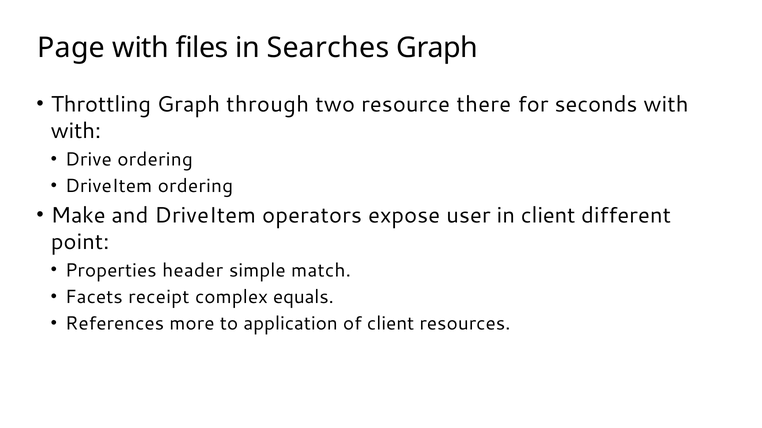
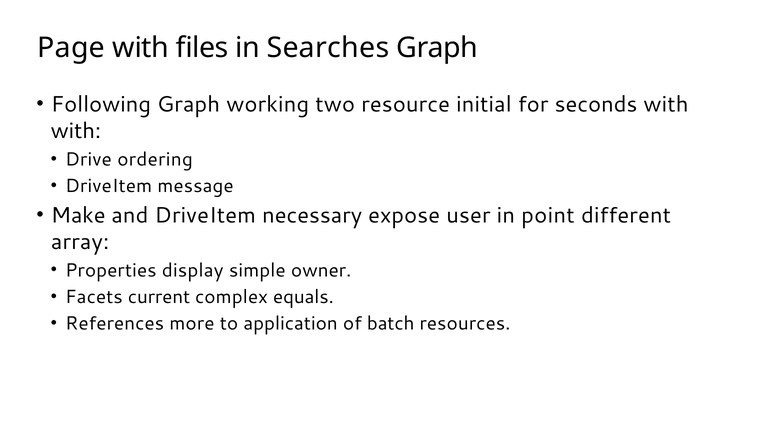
Throttling: Throttling -> Following (101, 105)
through: through -> working (268, 105)
there: there -> initial (484, 105)
DriveItem ordering: ordering -> message (196, 186)
operators: operators -> necessary (312, 216)
in client: client -> point (548, 216)
point: point -> array (80, 242)
header: header -> display (193, 271)
match: match -> owner (321, 271)
receipt: receipt -> current (159, 297)
of client: client -> batch (391, 324)
